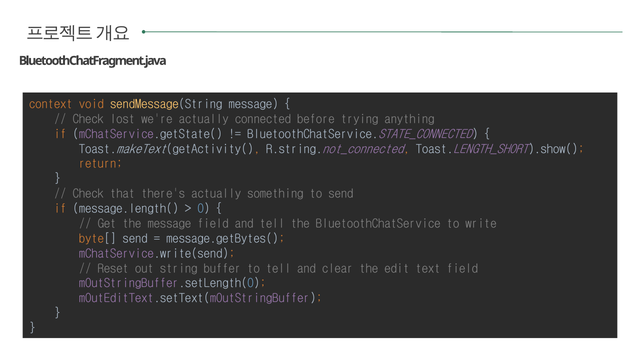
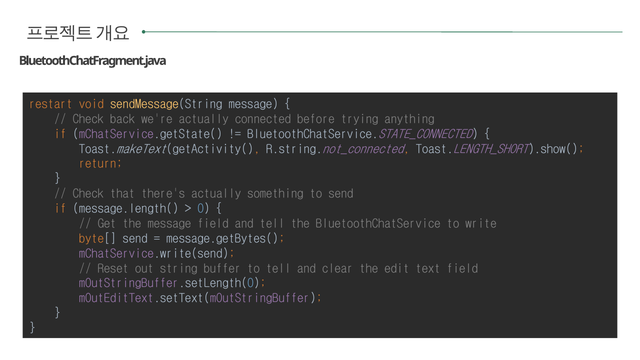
context: context -> restart (51, 104)
lost: lost -> back (123, 119)
